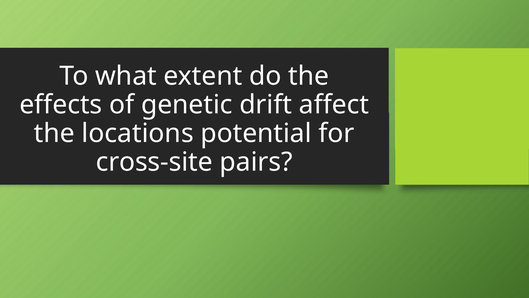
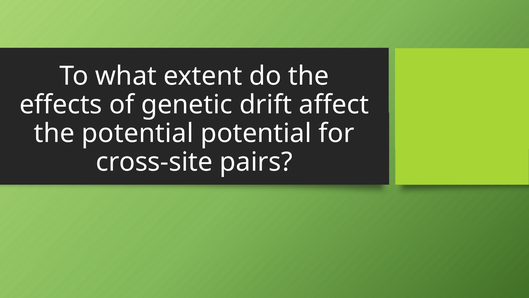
the locations: locations -> potential (138, 133)
